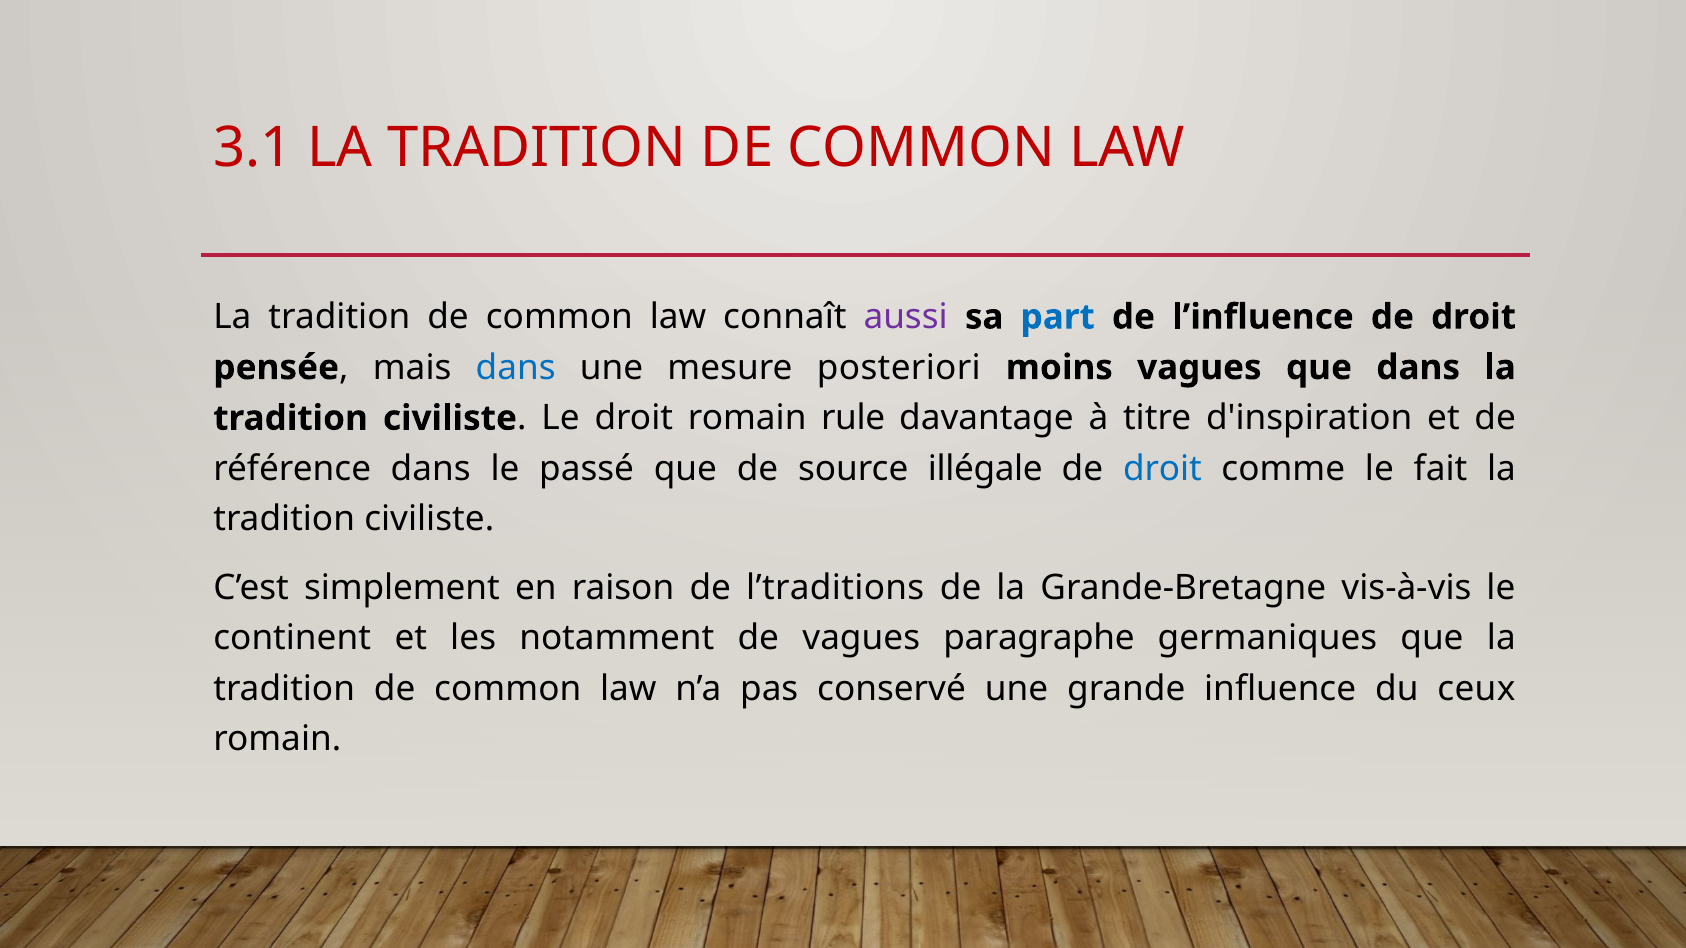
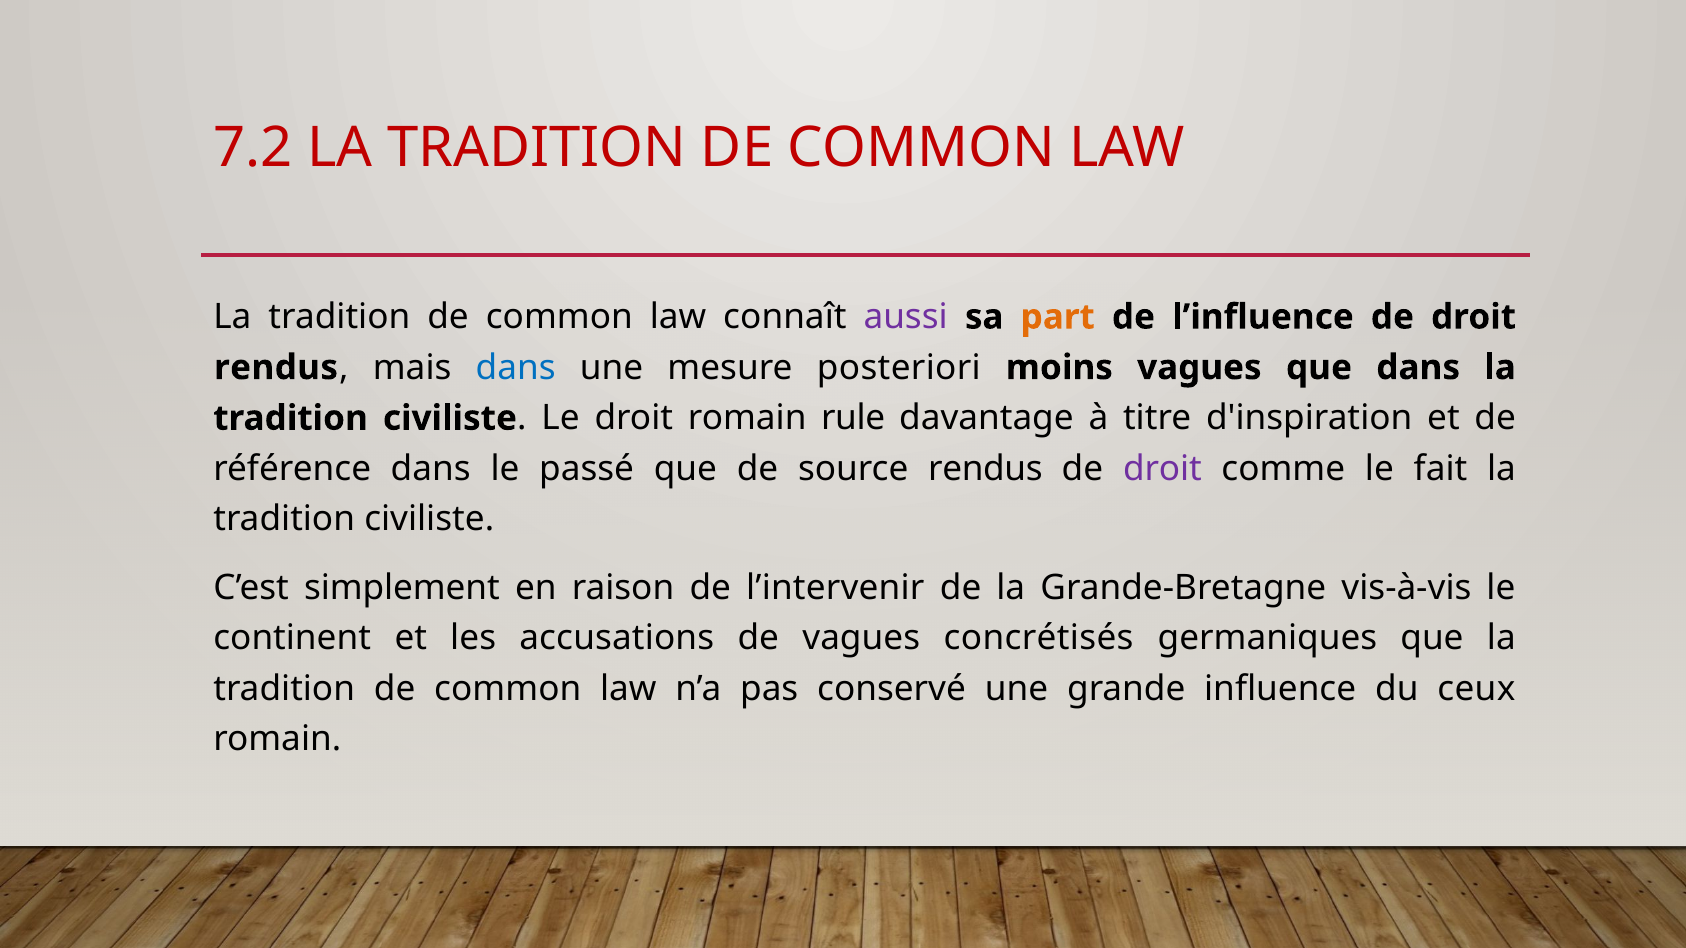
3.1: 3.1 -> 7.2 (253, 148)
part colour: blue -> orange (1058, 317)
pensée: pensée -> rendus (276, 368)
source illégale: illégale -> rendus (985, 469)
droit colour: blue -> purple (1162, 469)
l’traditions: l’traditions -> l’intervenir (835, 588)
notamment: notamment -> accusations (617, 638)
paragraphe: paragraphe -> concrétisés (1039, 638)
